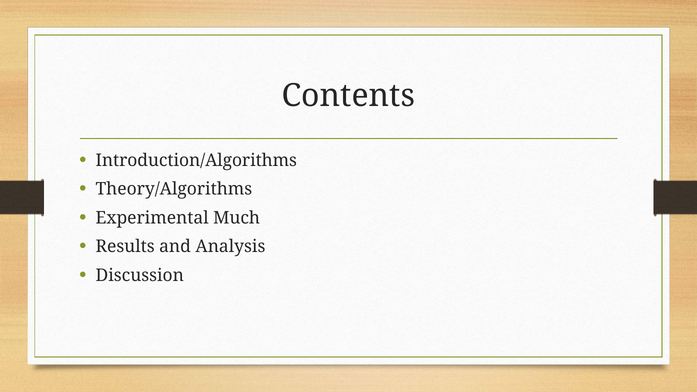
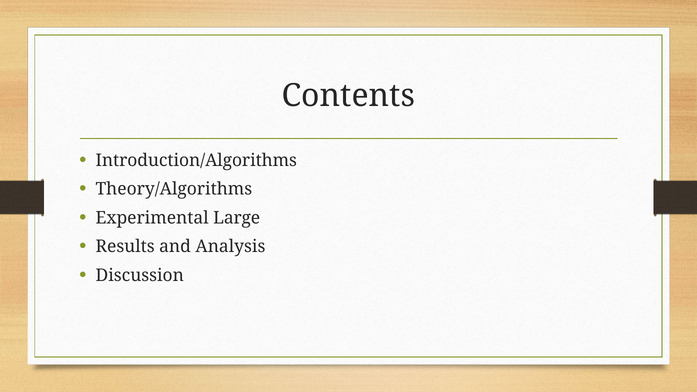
Much: Much -> Large (237, 218)
